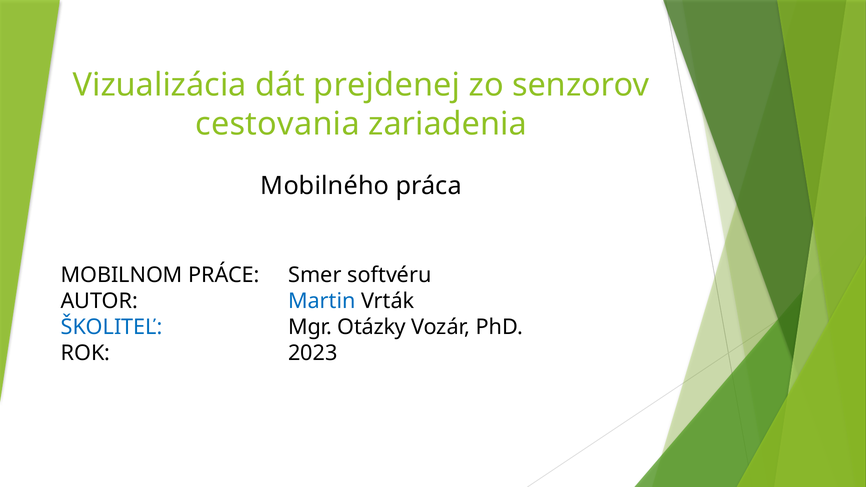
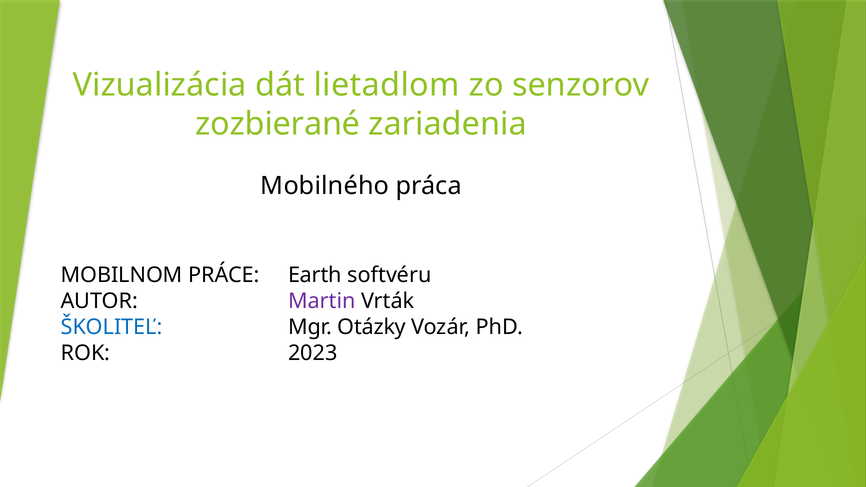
prejdenej: prejdenej -> lietadlom (387, 85)
cestovania: cestovania -> zozbierané (278, 124)
Smer: Smer -> Earth (315, 275)
Martin colour: blue -> purple (322, 301)
